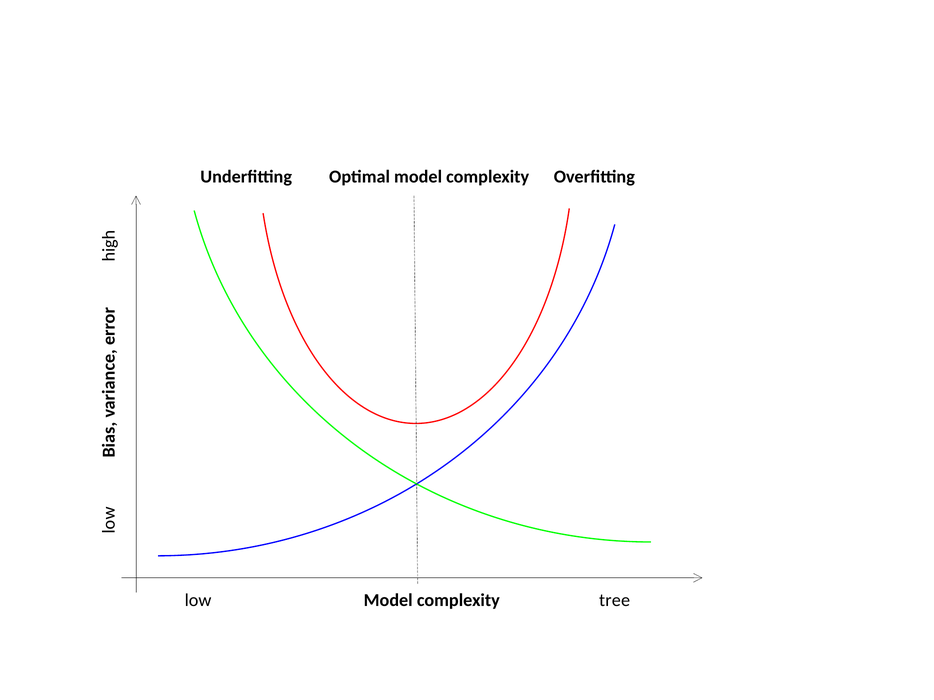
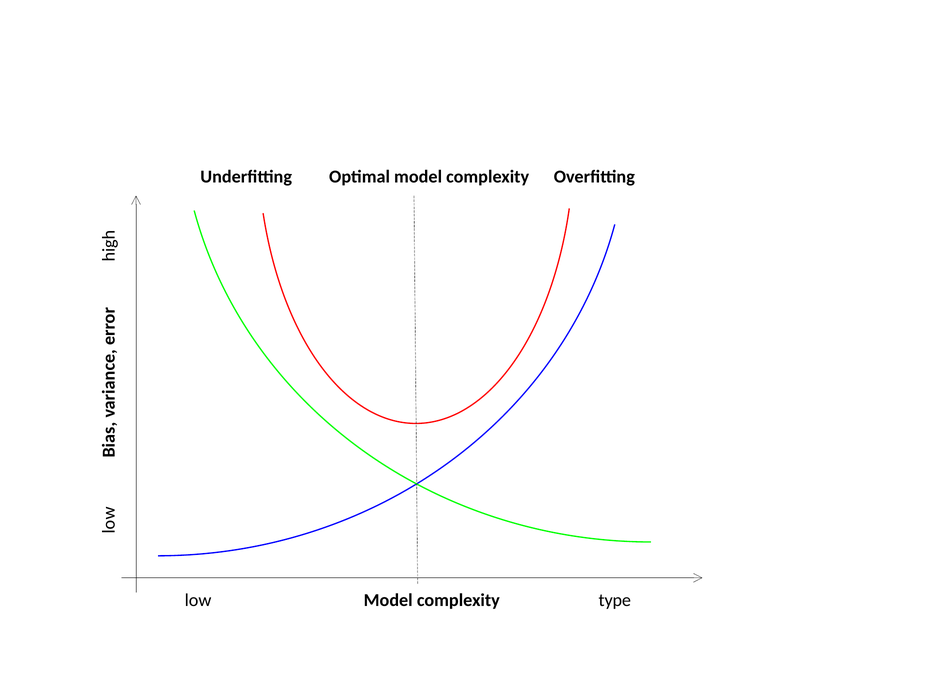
tree: tree -> type (615, 601)
